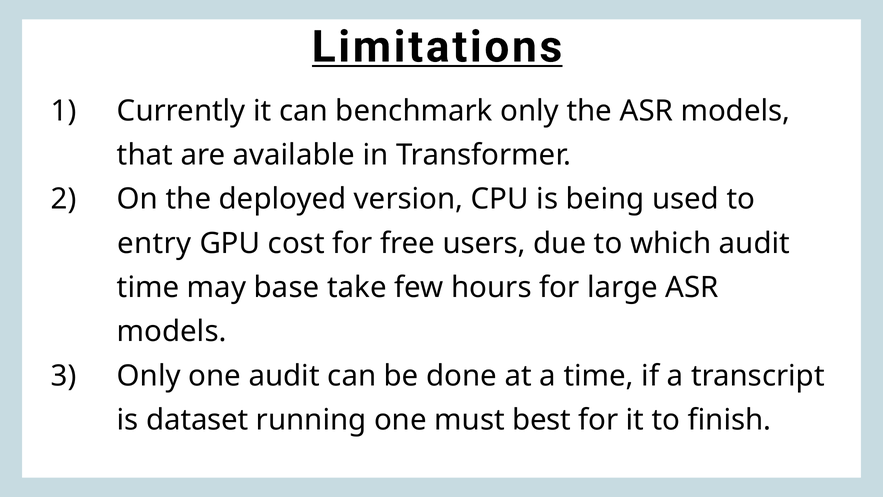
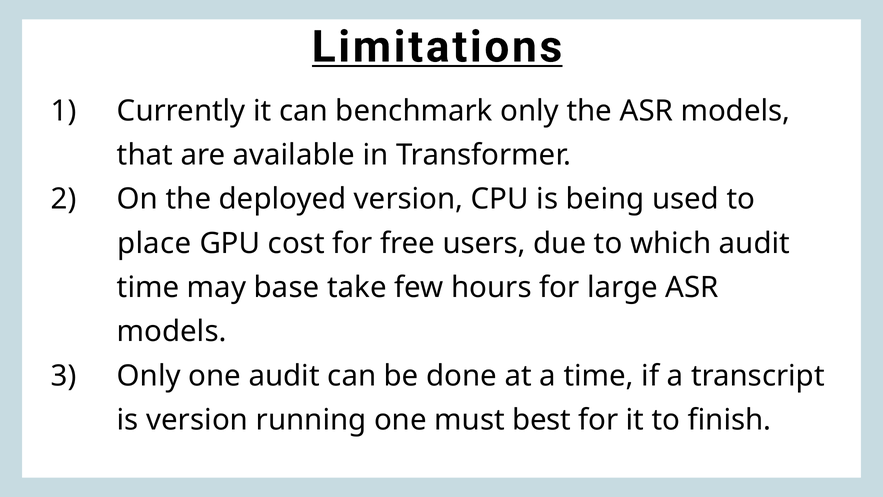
entry: entry -> place (154, 243)
is dataset: dataset -> version (197, 420)
